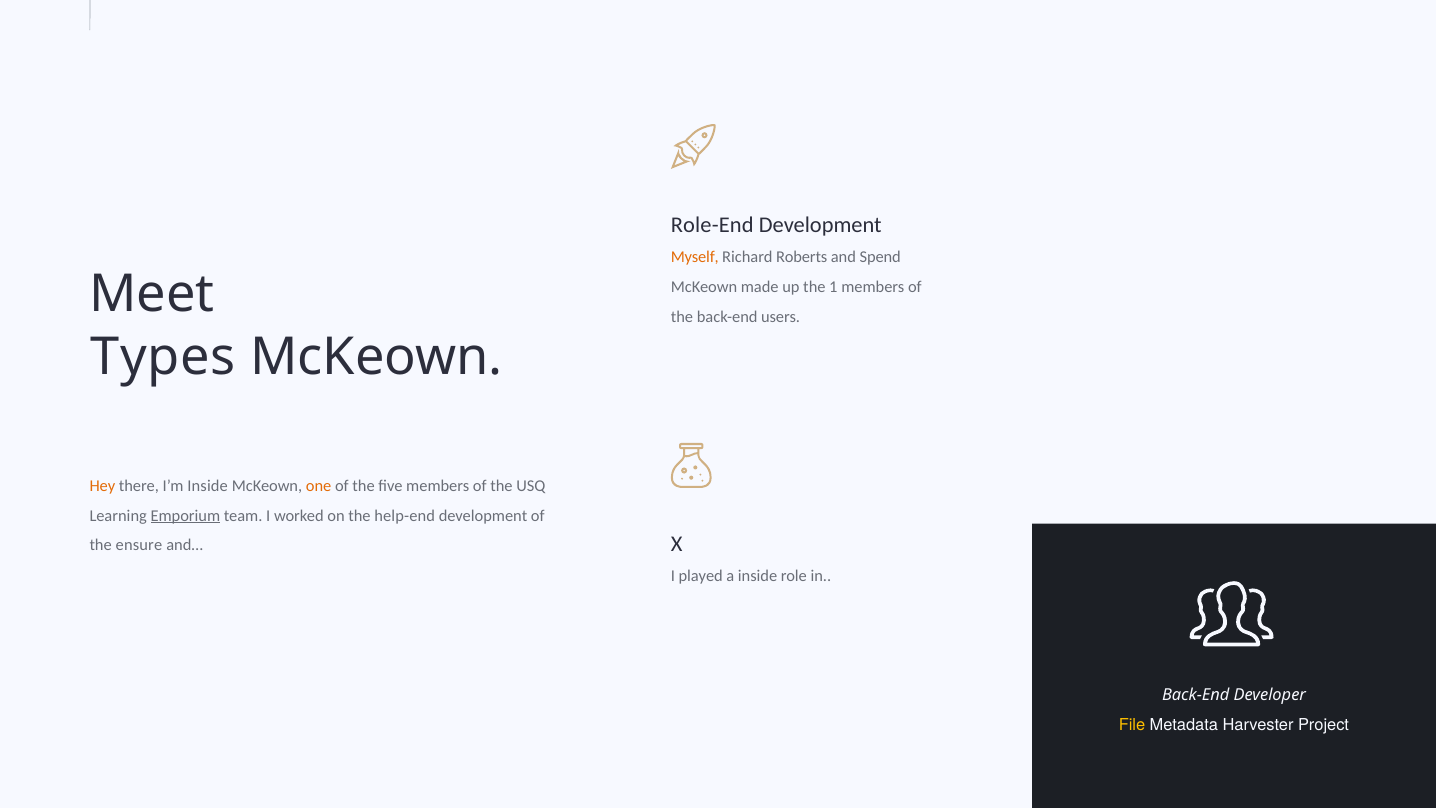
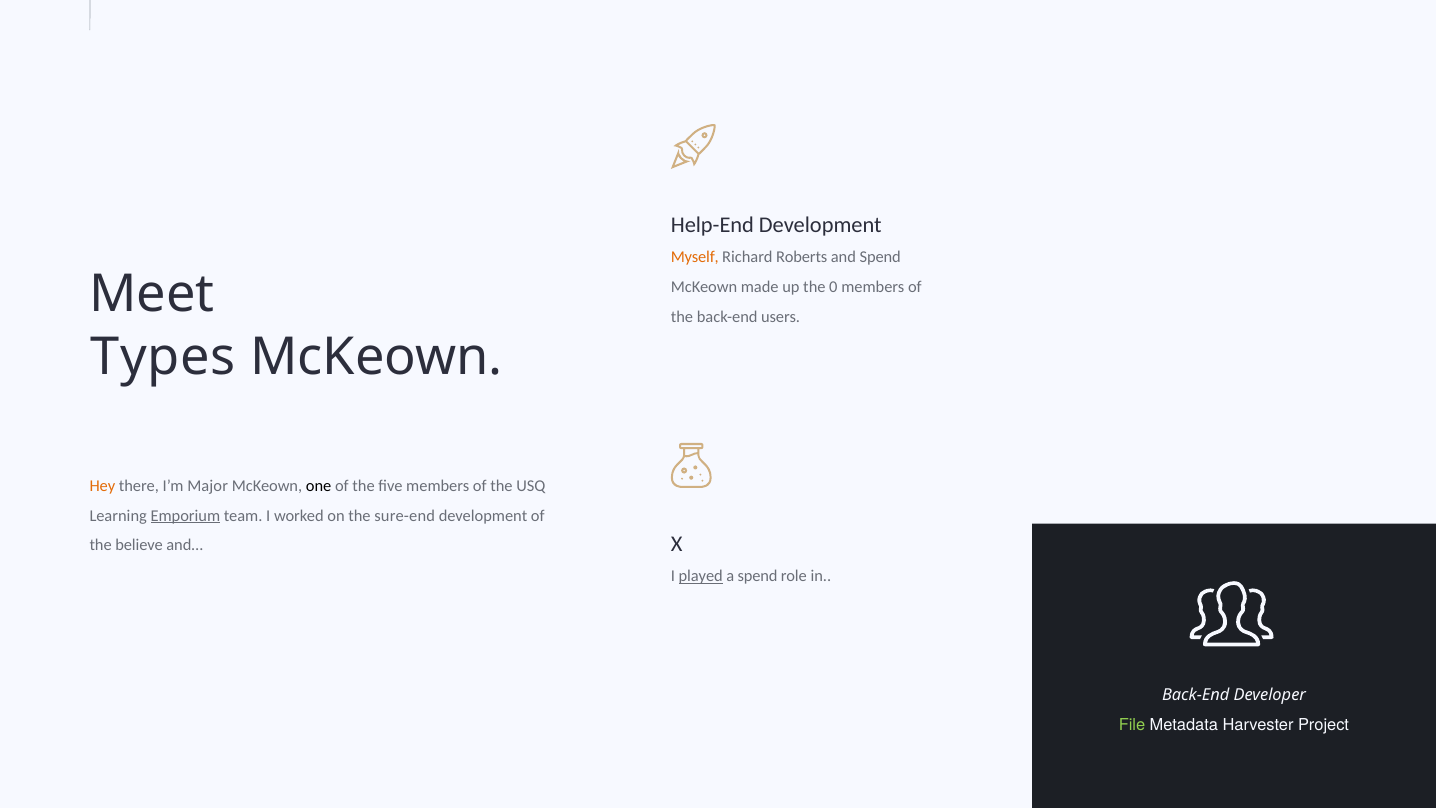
Role-End: Role-End -> Help-End (712, 225)
the 1: 1 -> 0 (833, 287)
I’m Inside: Inside -> Major (208, 486)
one colour: orange -> black (319, 486)
help-end: help-end -> sure-end (405, 516)
ensure: ensure -> believe (139, 545)
played underline: none -> present (701, 576)
a inside: inside -> spend (758, 576)
File colour: yellow -> light green (1132, 724)
